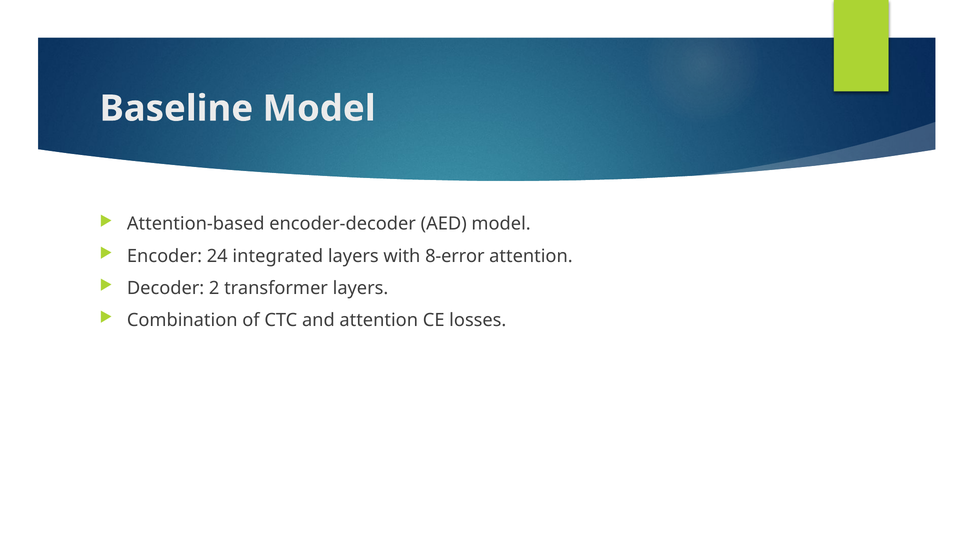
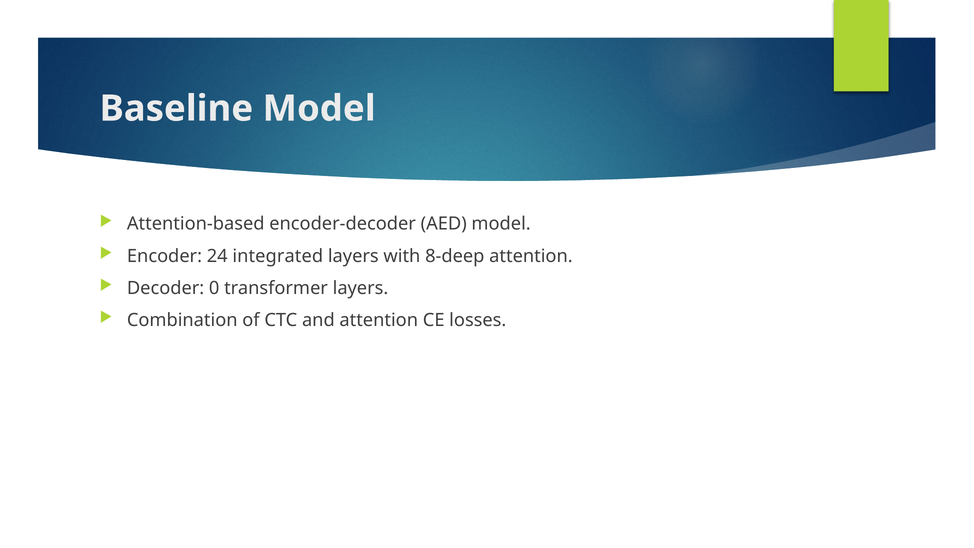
8-error: 8-error -> 8-deep (455, 256)
2: 2 -> 0 (214, 288)
